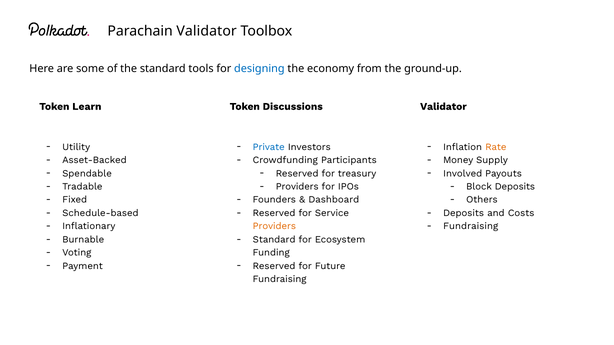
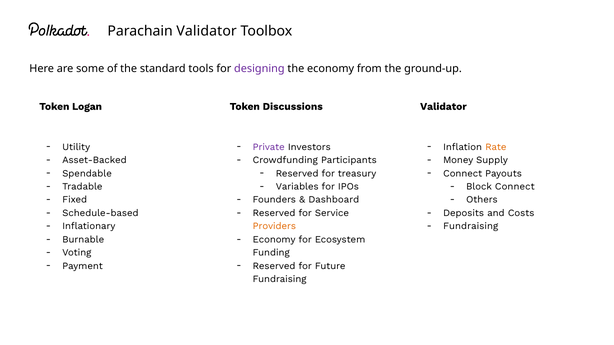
designing colour: blue -> purple (259, 69)
Learn: Learn -> Logan (87, 107)
Private colour: blue -> purple (269, 147)
Involved: Involved -> Connect (463, 174)
Providers: Providers -> Variables (297, 187)
Block Deposits: Deposits -> Connect (515, 187)
Standard: Standard -> Economy (274, 240)
